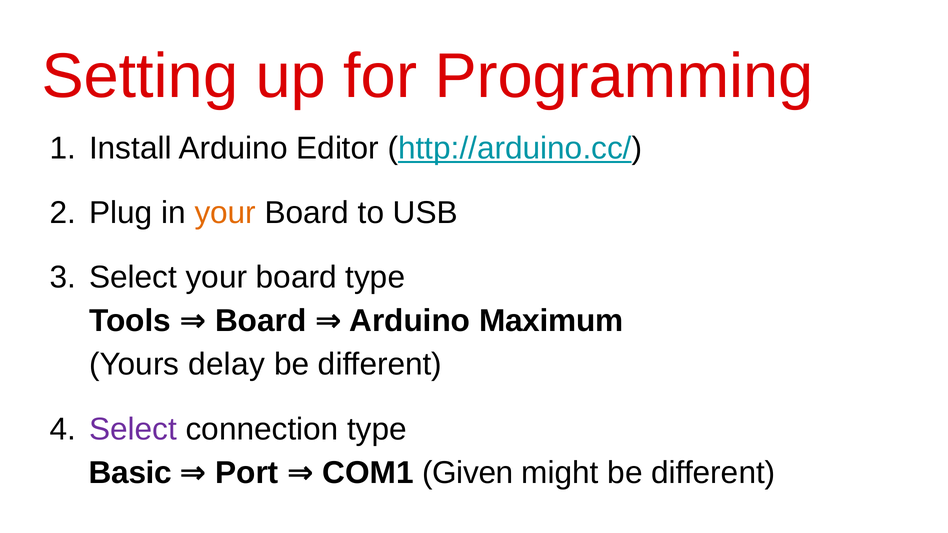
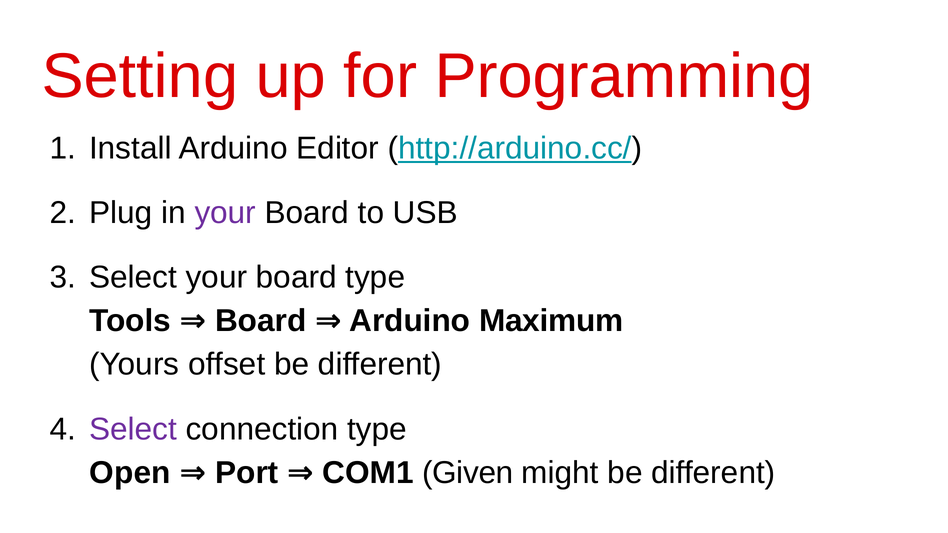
your colour: orange -> purple (225, 213)
delay: delay -> offset (227, 365)
Basic: Basic -> Open (130, 473)
